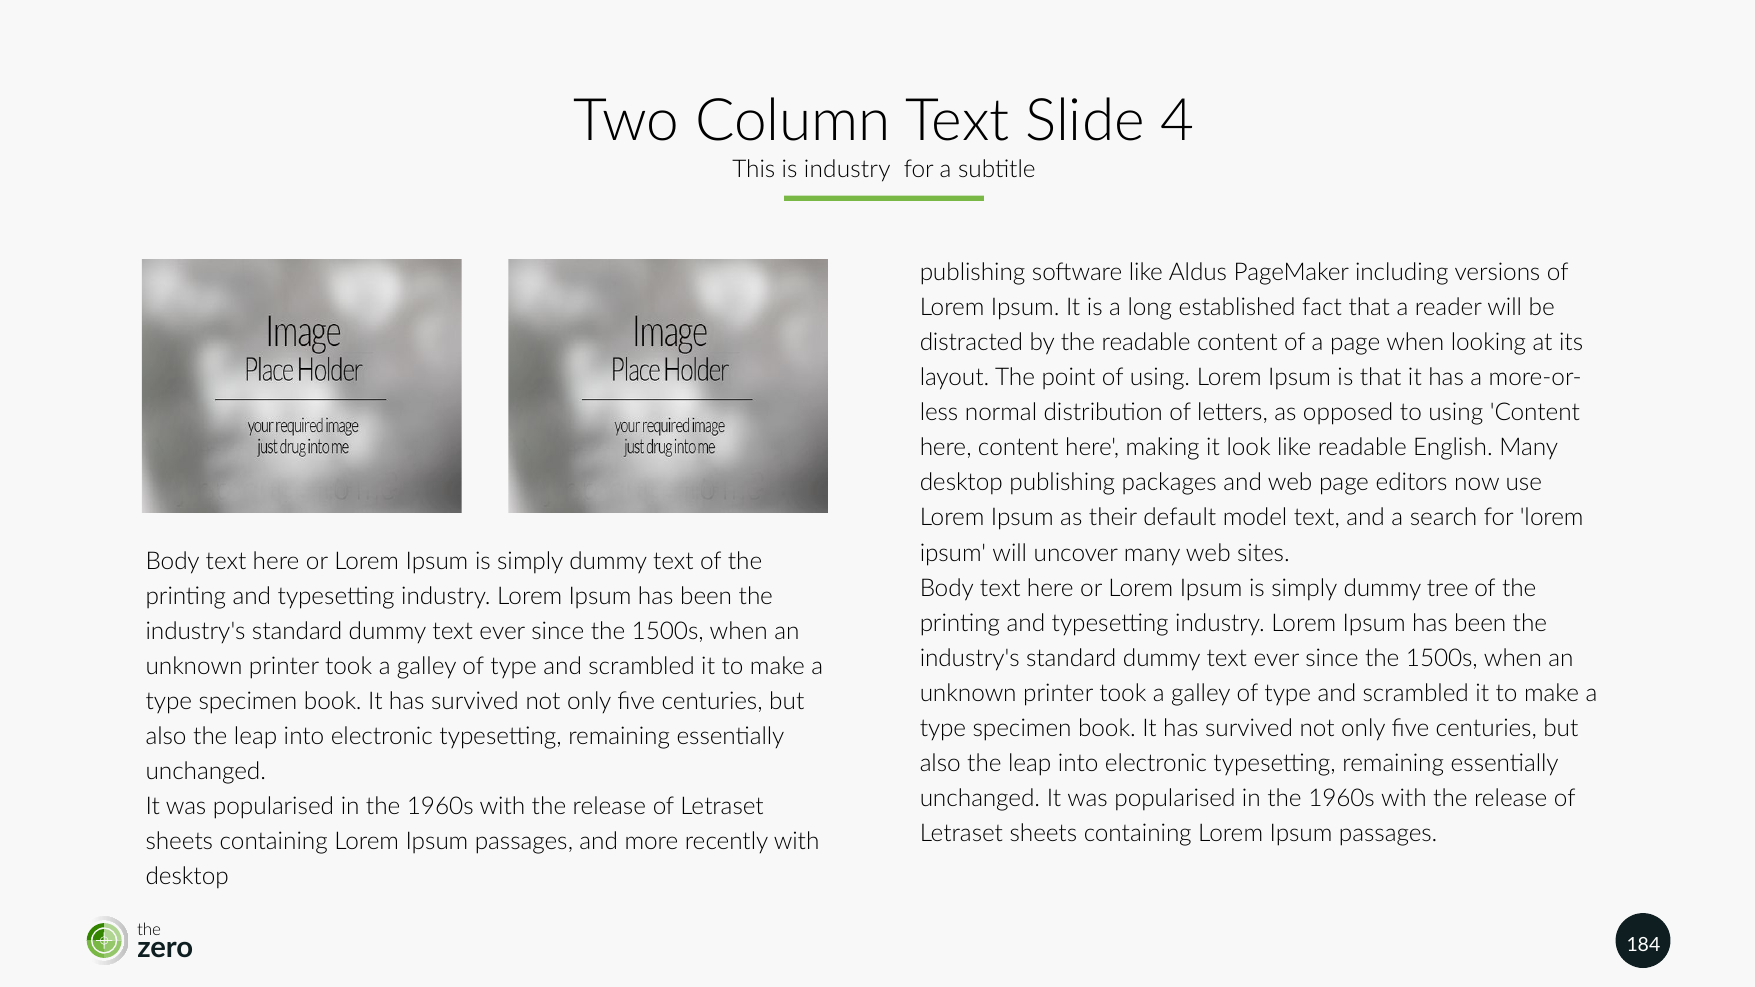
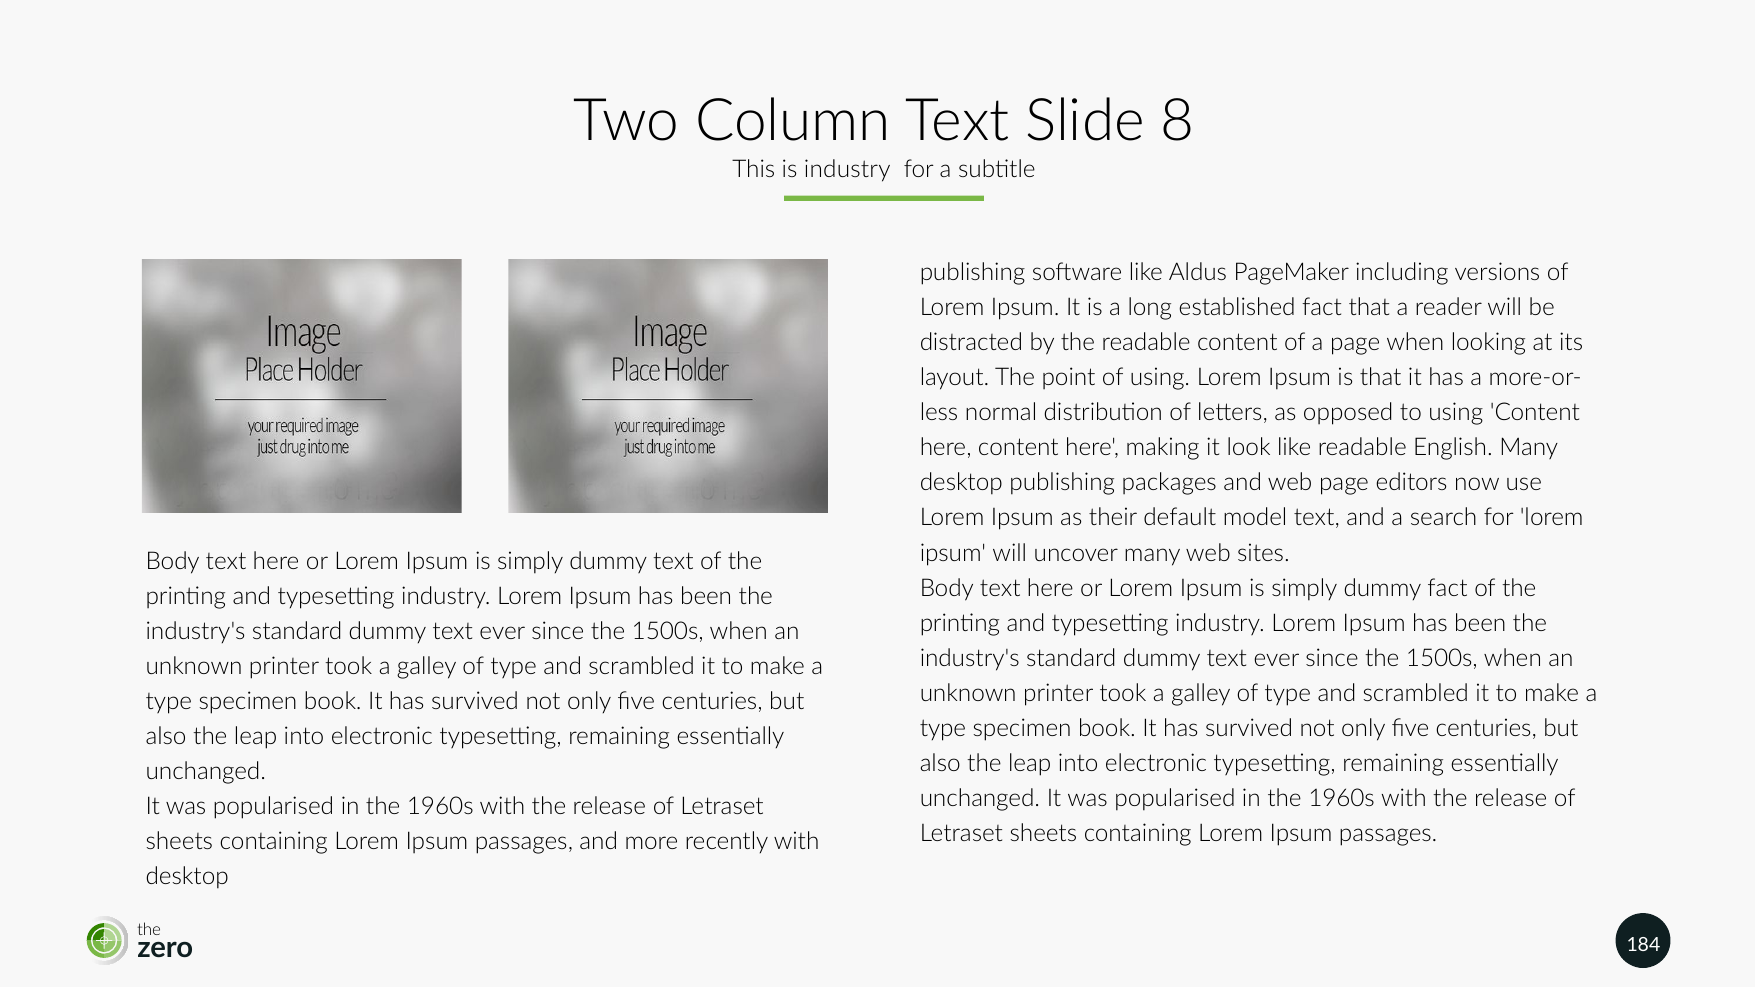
4: 4 -> 8 (1177, 122)
dummy tree: tree -> fact (1447, 588)
